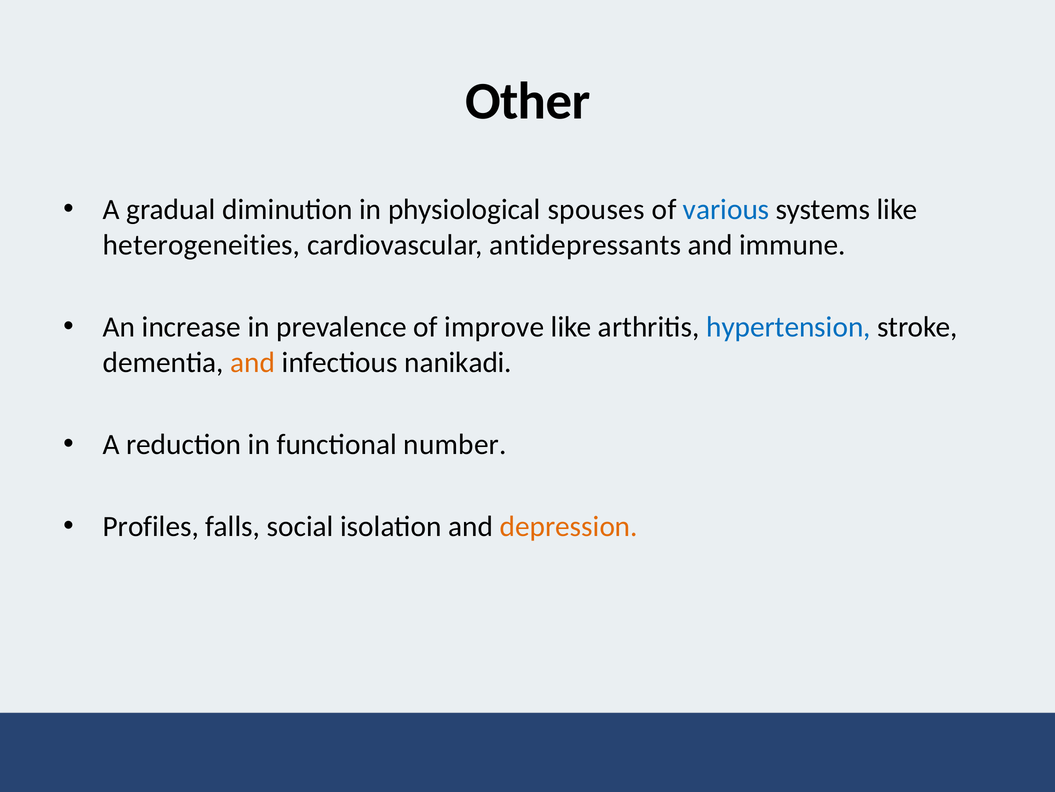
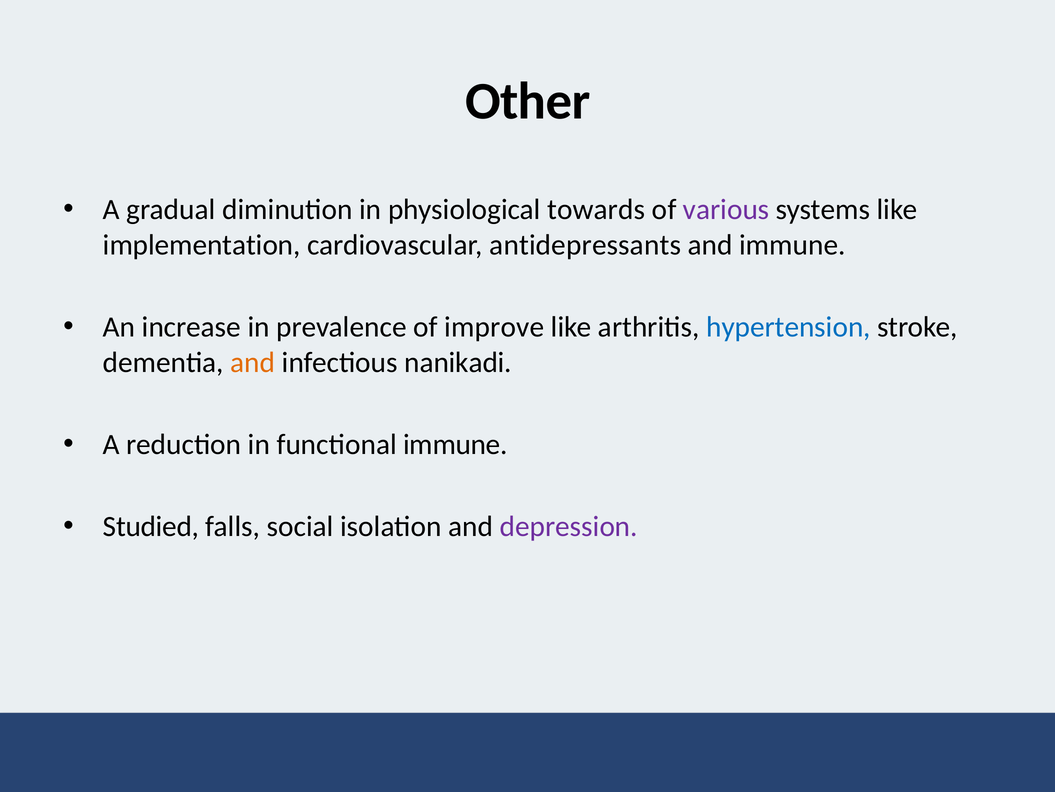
spouses: spouses -> towards (596, 210)
various colour: blue -> purple (726, 210)
heterogeneities: heterogeneities -> implementation (202, 245)
functional number: number -> immune (455, 444)
Profiles: Profiles -> Studied (151, 526)
depression colour: orange -> purple (569, 526)
